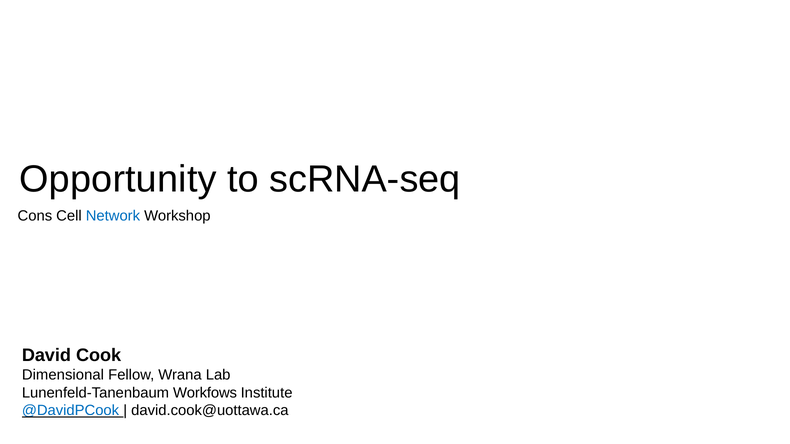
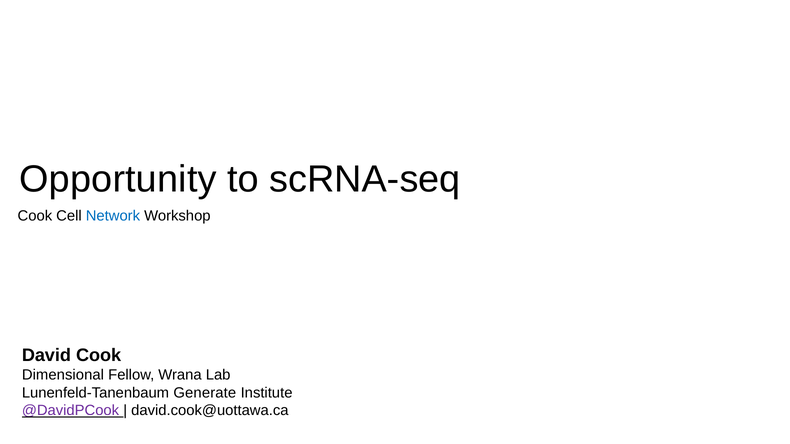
Cons: Cons -> Cook (35, 216)
Workfows: Workfows -> Generate (205, 393)
@DavidPCook colour: blue -> purple (70, 411)
